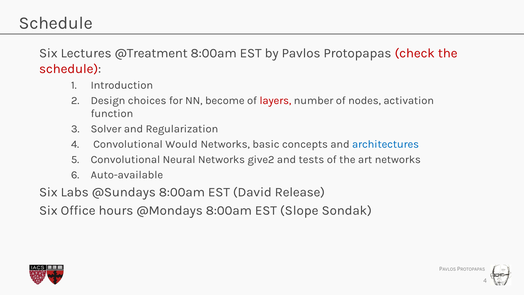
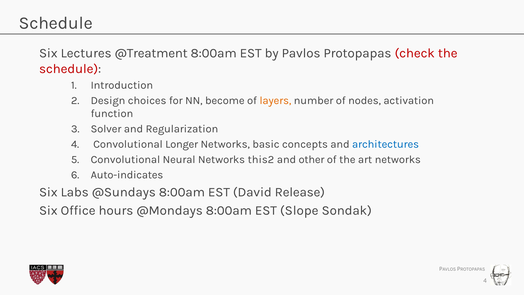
layers colour: red -> orange (275, 100)
Would: Would -> Longer (182, 144)
give2: give2 -> this2 (261, 159)
tests: tests -> other (311, 159)
Auto-available: Auto-available -> Auto-indicates (127, 175)
